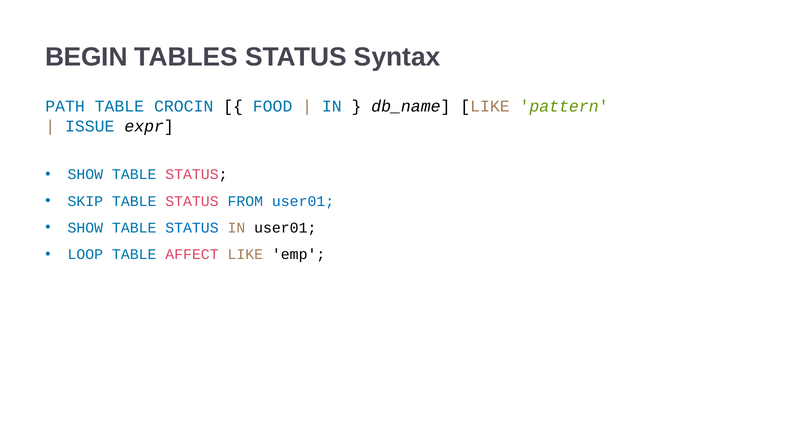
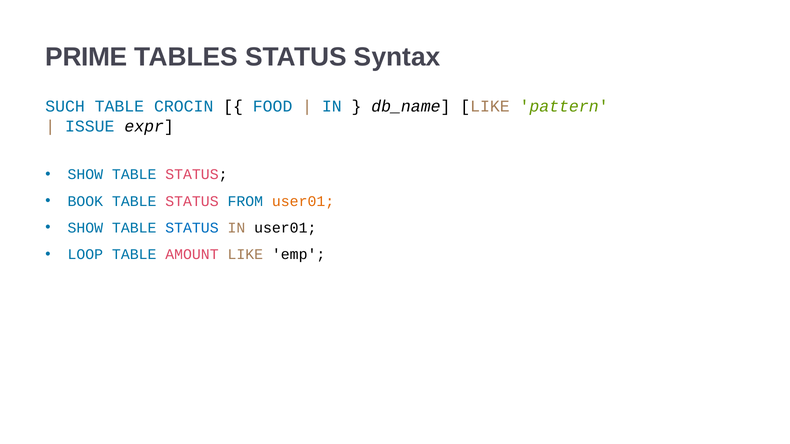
BEGIN: BEGIN -> PRIME (86, 57)
PATH: PATH -> SUCH (65, 106)
SKIP: SKIP -> BOOK (85, 201)
user01 colour: blue -> orange (303, 201)
AFFECT: AFFECT -> AMOUNT (192, 255)
